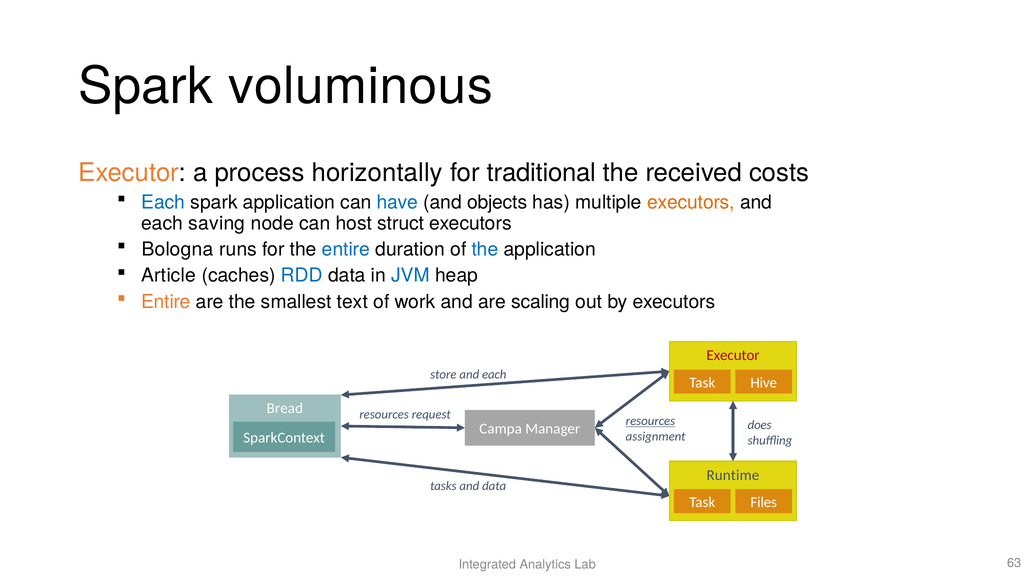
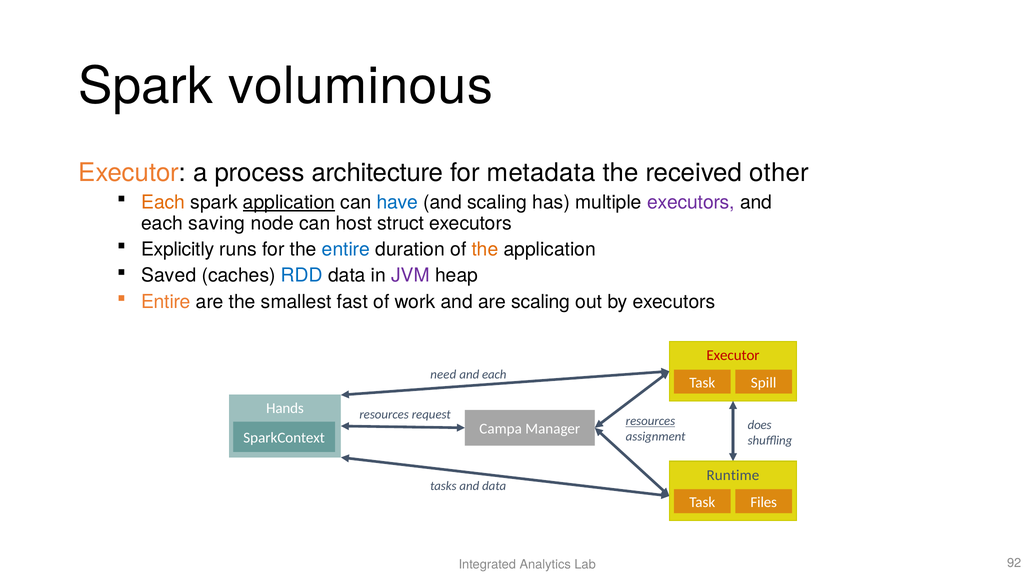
horizontally: horizontally -> architecture (377, 173)
traditional: traditional -> metadata (541, 173)
costs: costs -> other (779, 173)
Each colour: blue -> orange (163, 202)
application underline: none -> present (289, 202)
and objects: objects -> scaling (497, 202)
executors colour: orange -> purple (691, 202)
Bologna: Bologna -> Explicitly (178, 249)
the colour: blue -> orange (485, 249)
Article: Article -> Saved (169, 276)
JVM colour: blue -> purple (411, 276)
text: text -> fast (352, 302)
store: store -> need (443, 374)
Hive: Hive -> Spill (764, 383)
Bread: Bread -> Hands (285, 408)
63: 63 -> 92 (1014, 563)
